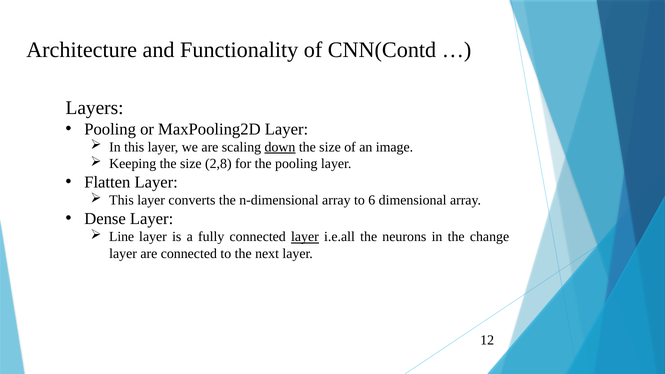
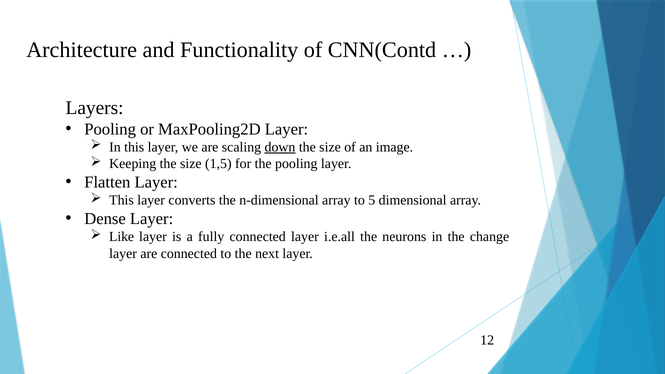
2,8: 2,8 -> 1,5 (218, 164)
6: 6 -> 5 (372, 200)
Line: Line -> Like (122, 237)
layer underline: present -> none (305, 237)
